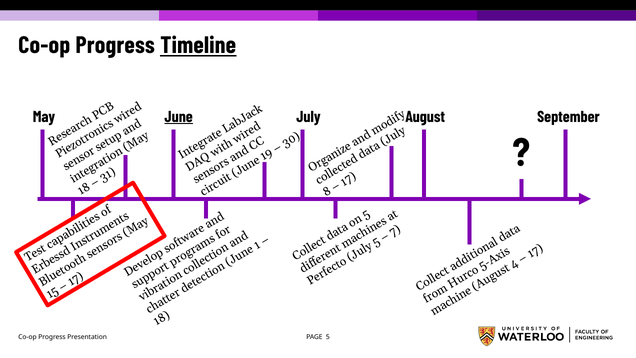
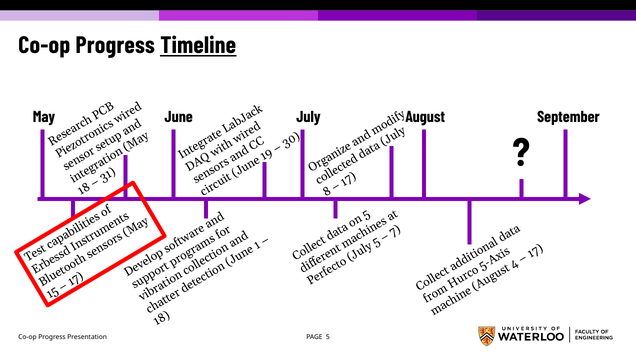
June underline: present -> none (179, 117)
